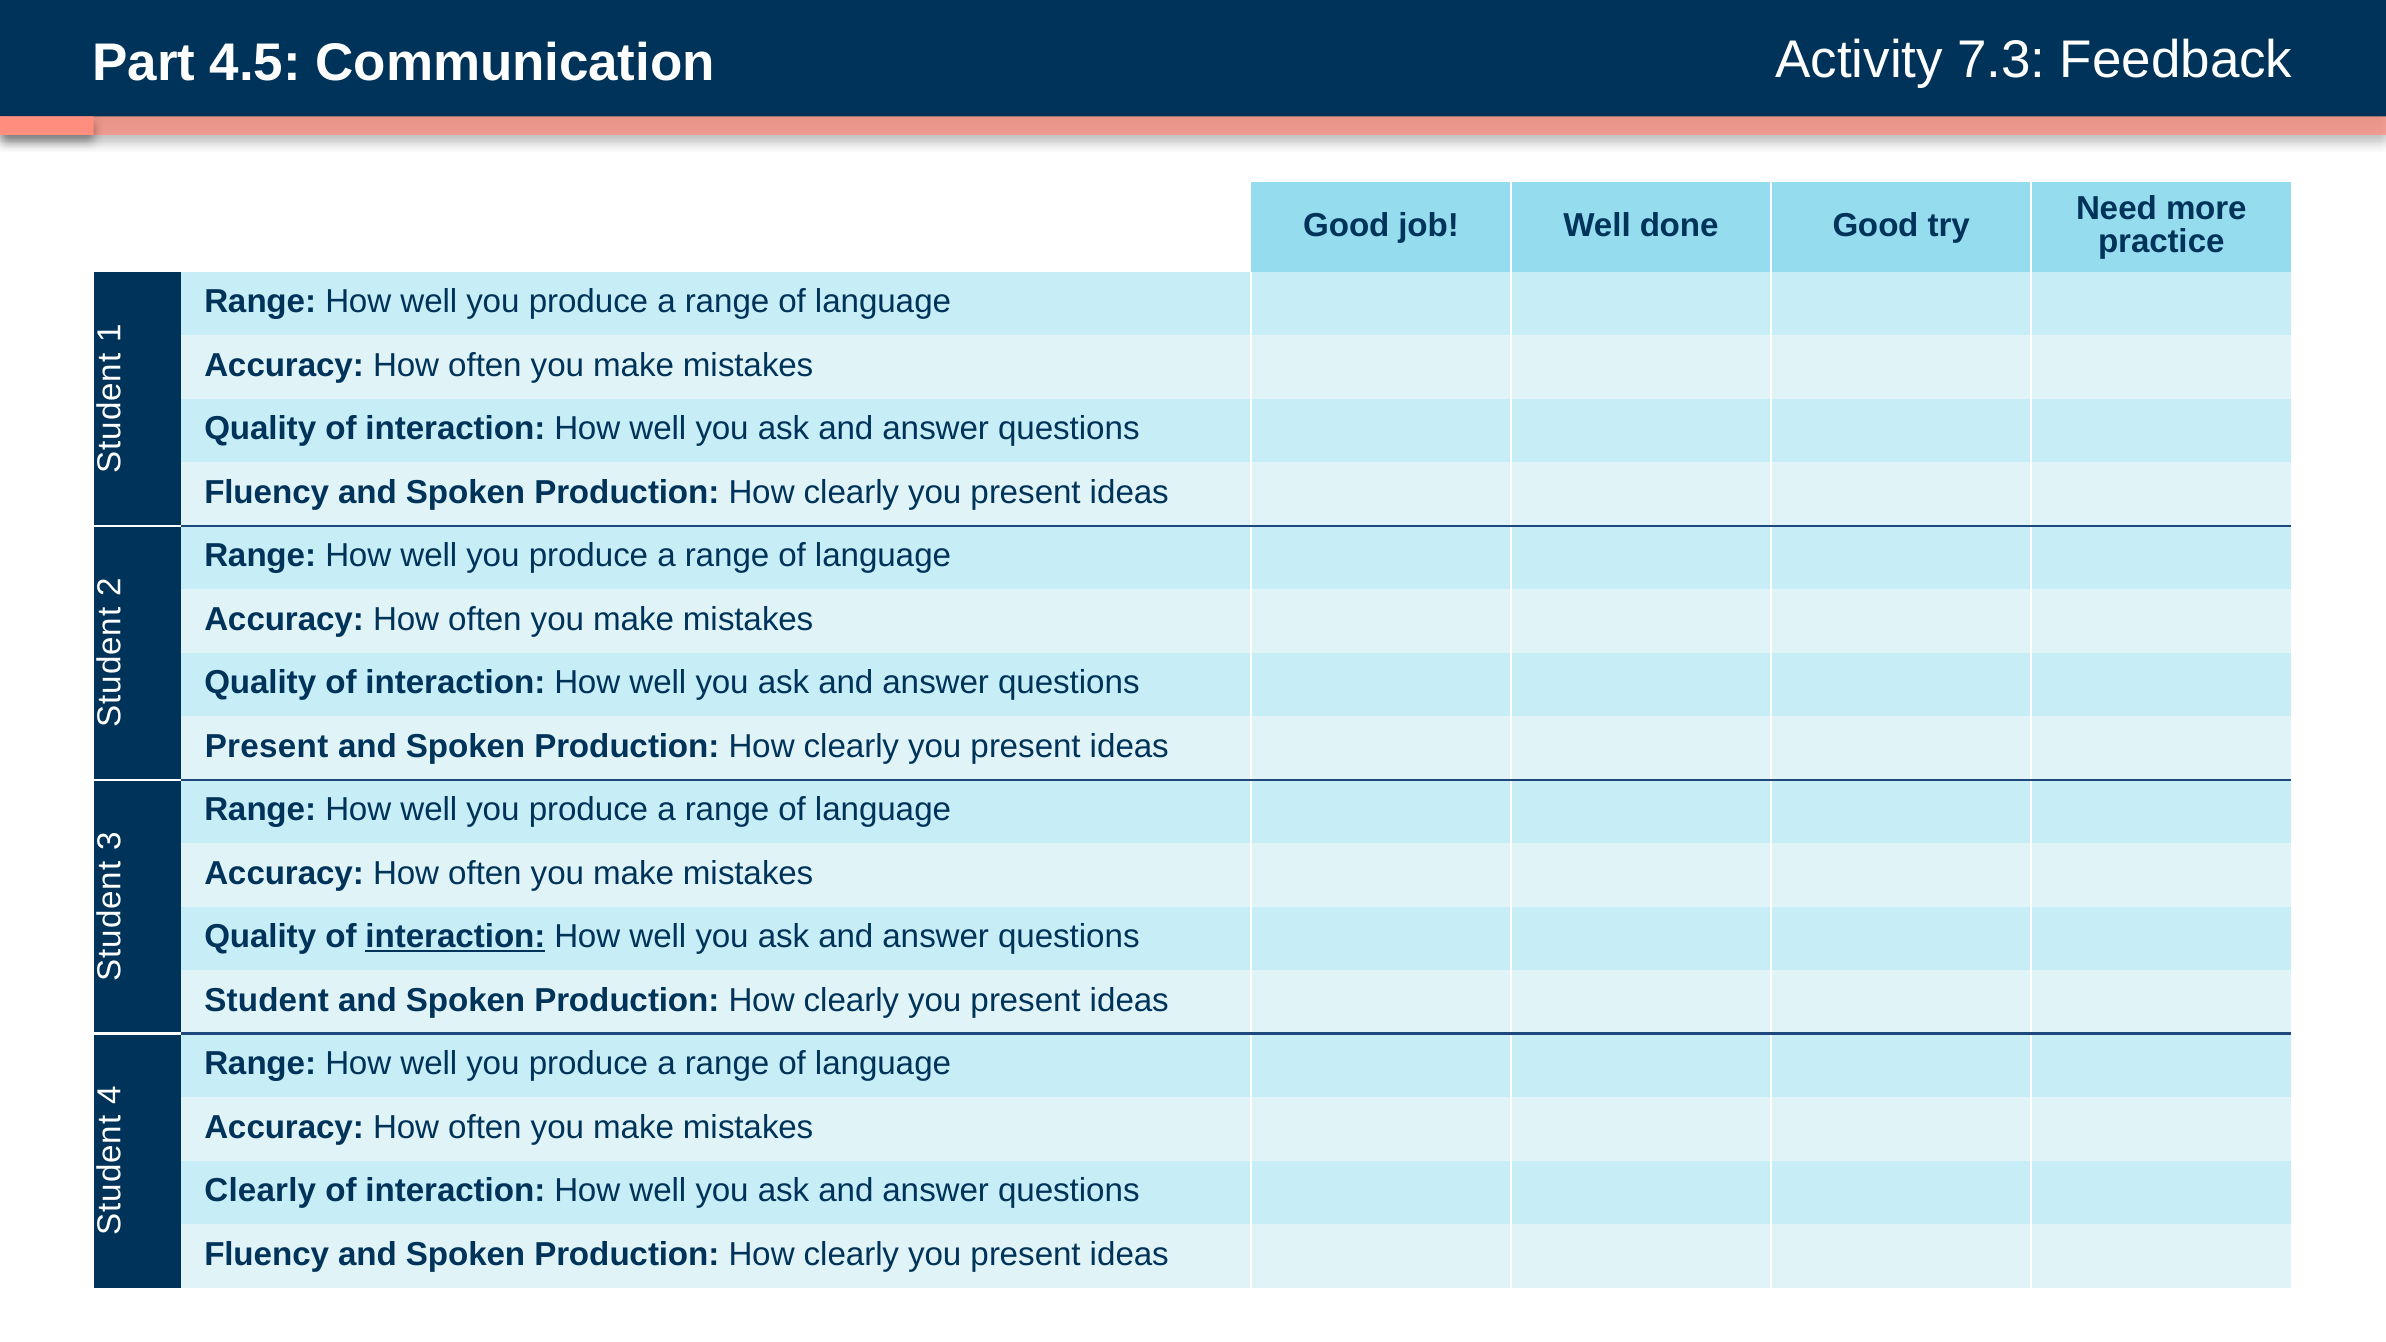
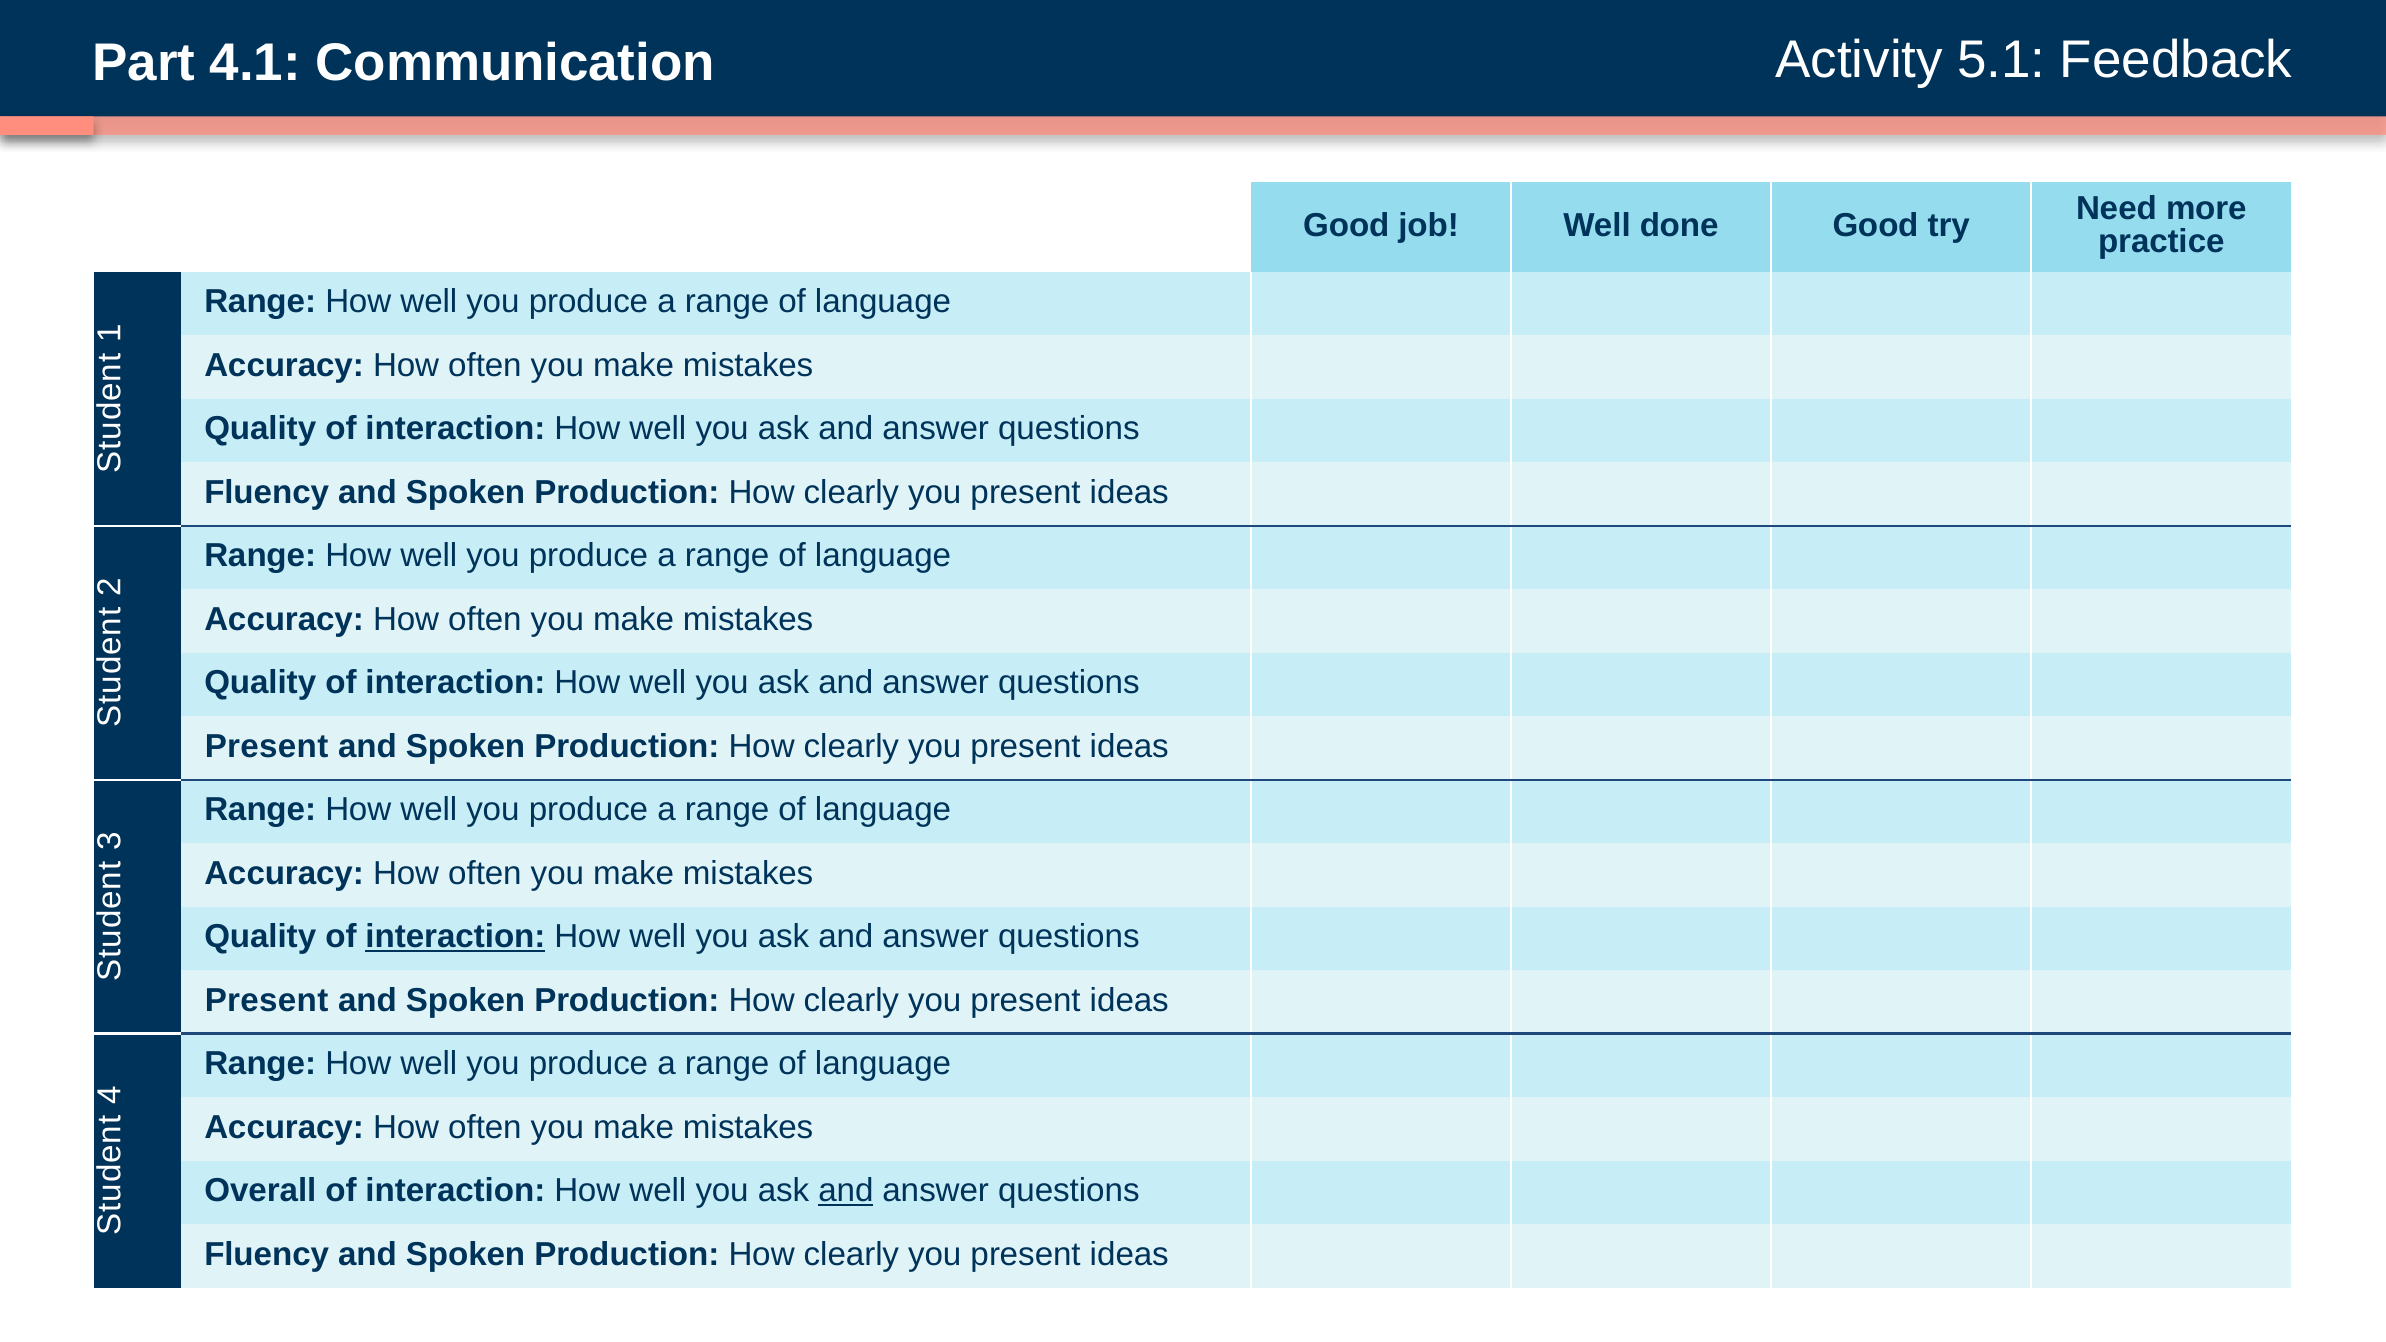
4.5: 4.5 -> 4.1 (255, 63)
7.3: 7.3 -> 5.1 (2001, 60)
Student: Student -> Present (267, 1000)
Clearly: Clearly -> Overall (260, 1191)
and underline: none -> present (846, 1191)
